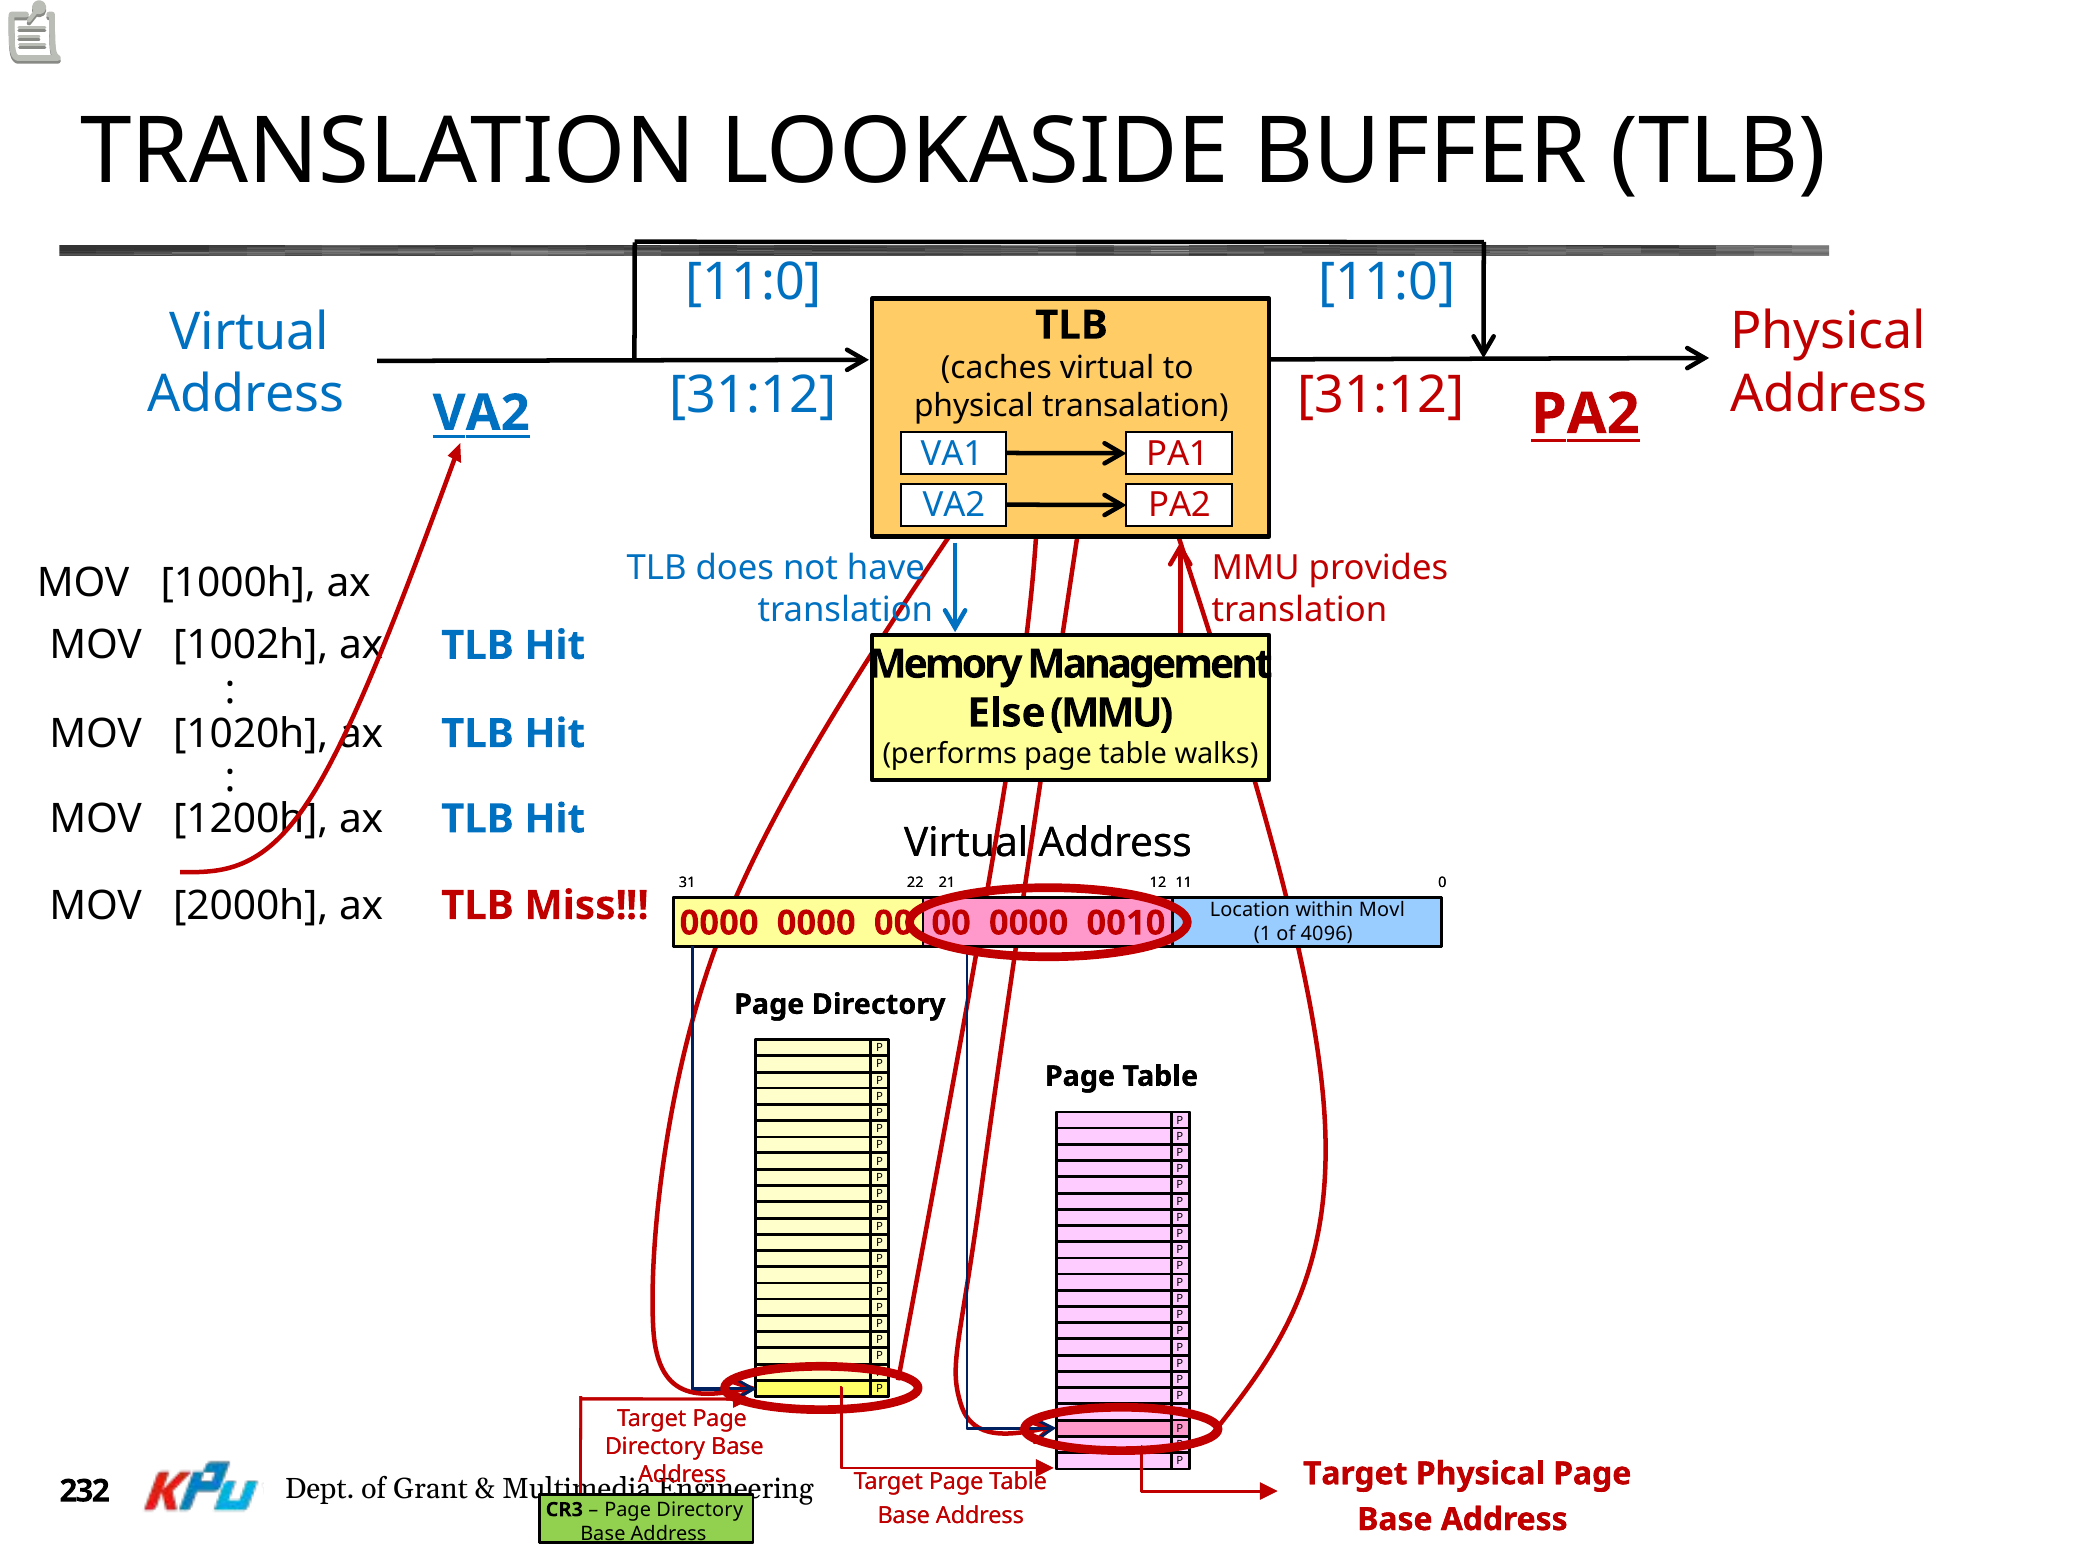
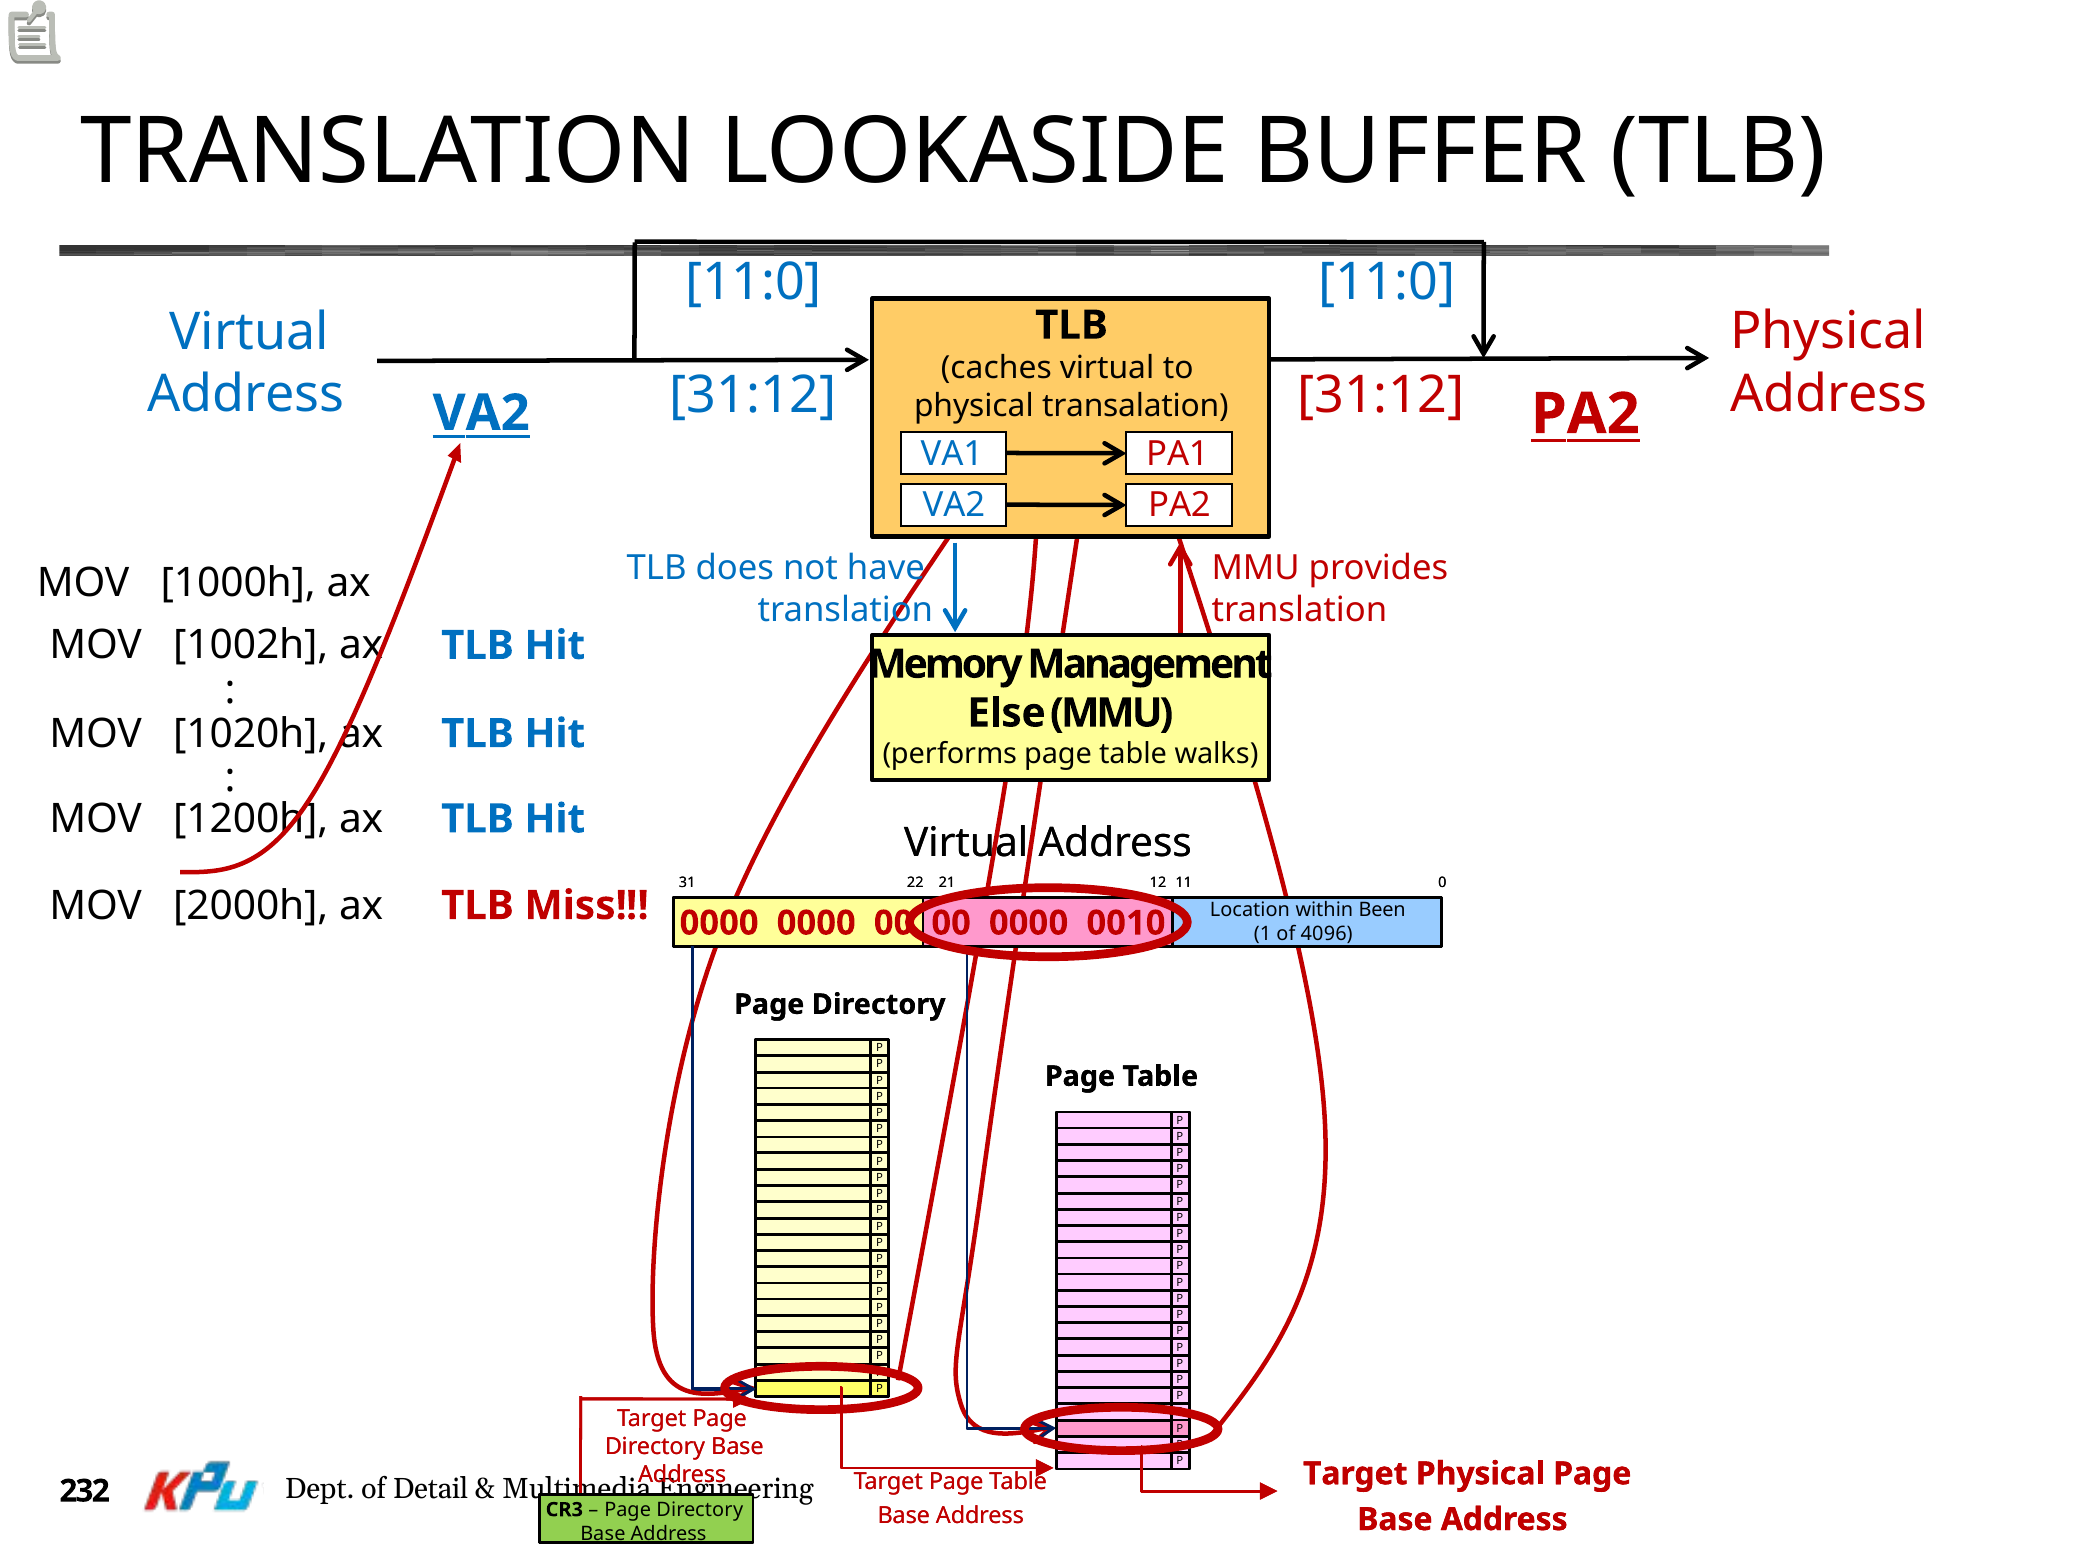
Movl: Movl -> Been (1382, 910)
Grant: Grant -> Detail (431, 1489)
